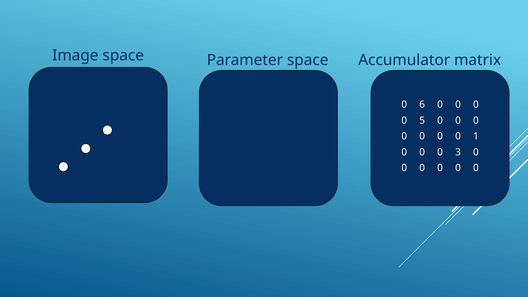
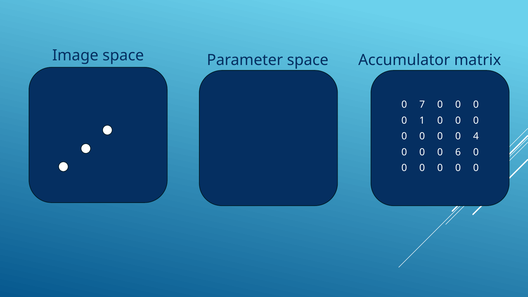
6: 6 -> 7 (422, 105)
5: 5 -> 1 (422, 120)
1: 1 -> 4 (476, 136)
3: 3 -> 6 (458, 152)
